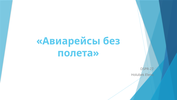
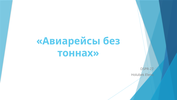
полета: полета -> тоннах (78, 53)
